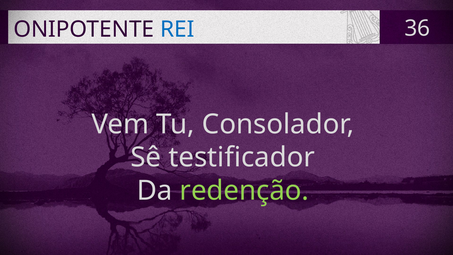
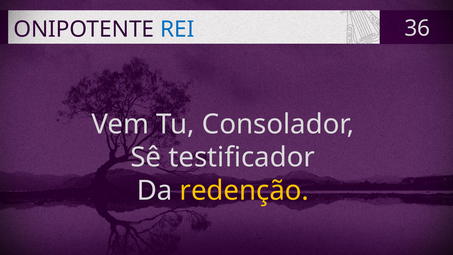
redenção colour: light green -> yellow (244, 191)
